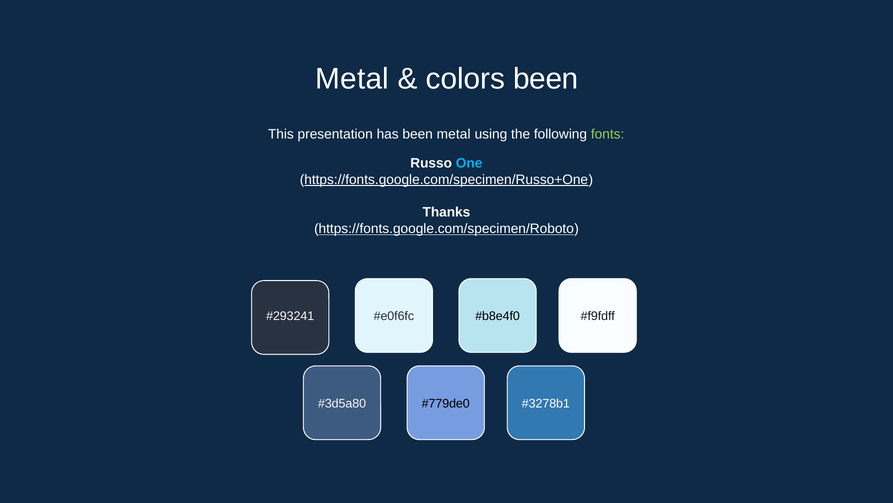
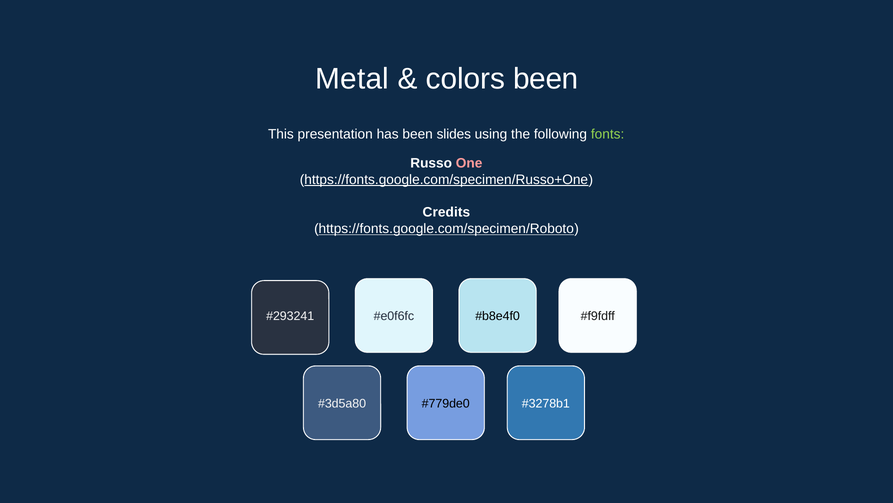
been metal: metal -> slides (454, 134)
One colour: light blue -> pink (469, 163)
Thanks: Thanks -> Credits (446, 212)
